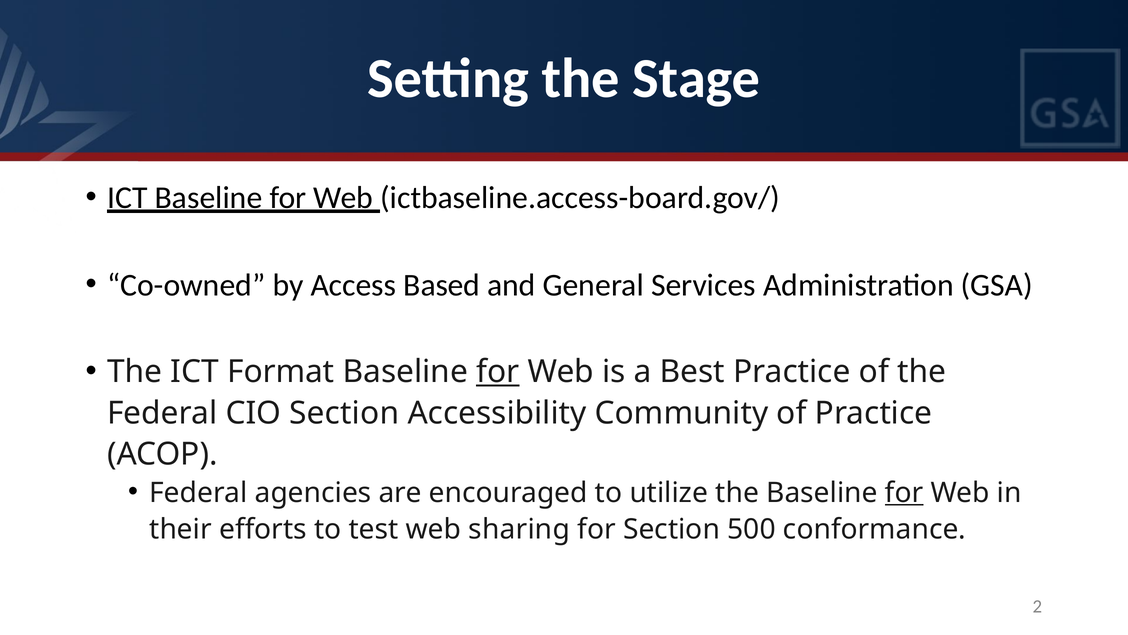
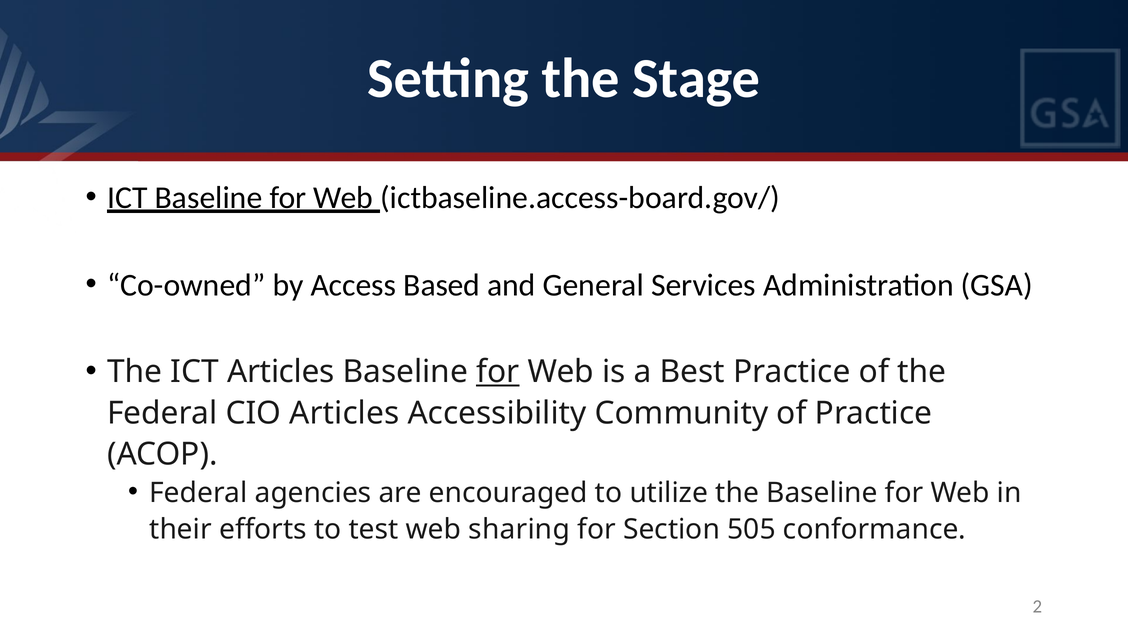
ICT Format: Format -> Articles (281, 372)
CIO Section: Section -> Articles (344, 413)
for underline: present -> none (904, 492)
500: 500 -> 505 (752, 529)
